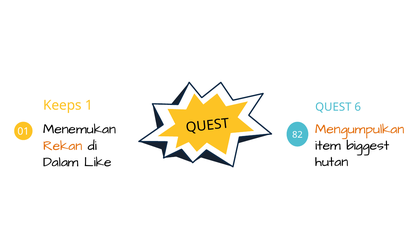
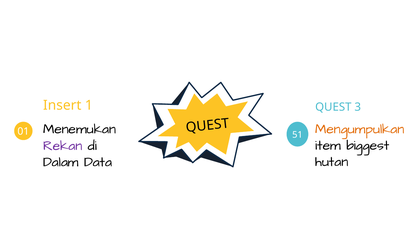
Keeps: Keeps -> Insert (62, 105)
6: 6 -> 3 (358, 107)
82: 82 -> 51 (297, 135)
Rekan colour: orange -> purple (63, 146)
Like: Like -> Data (98, 162)
